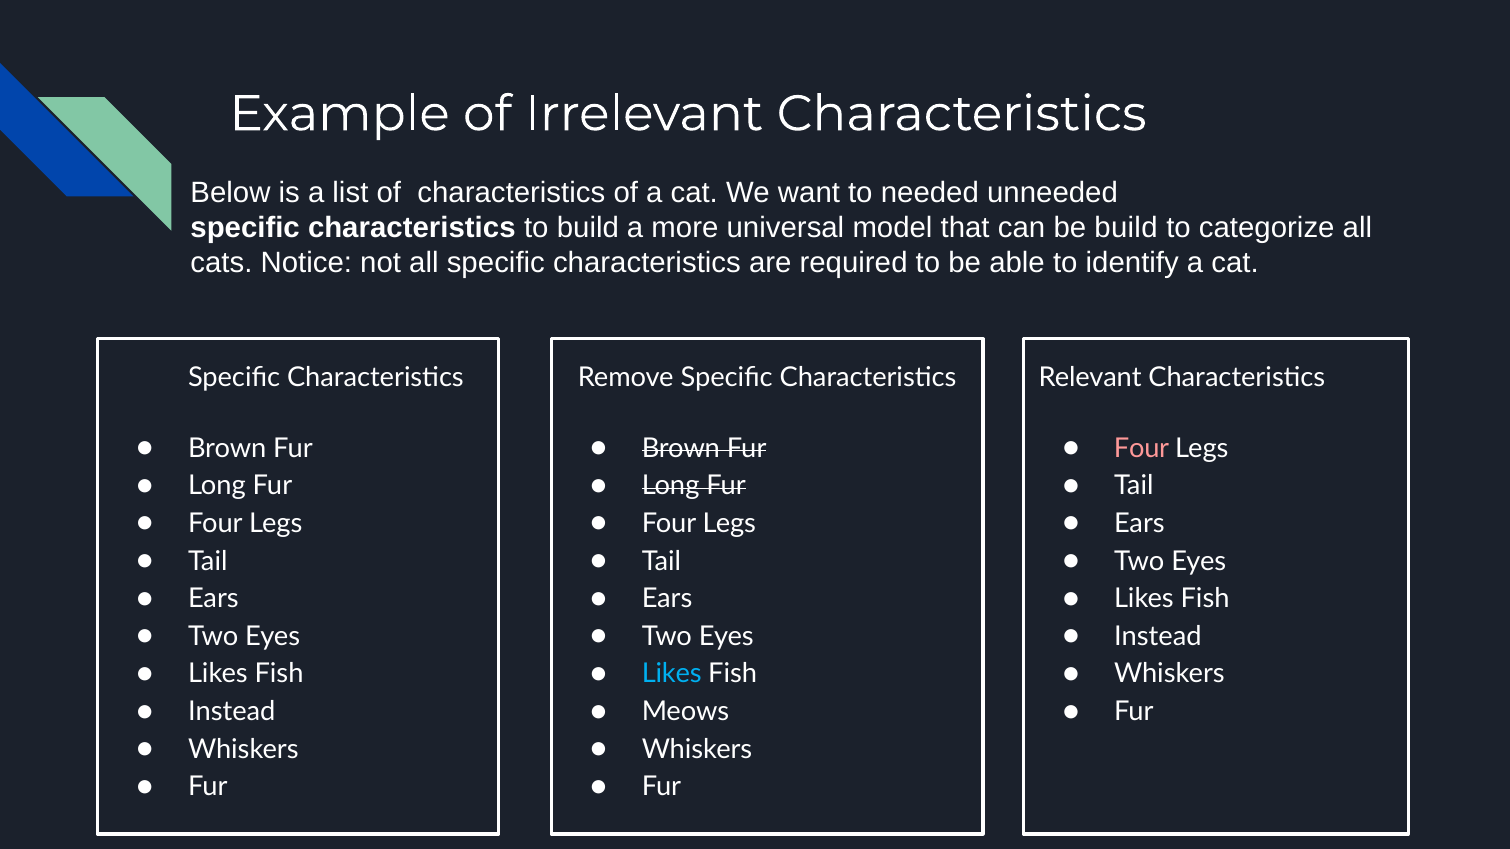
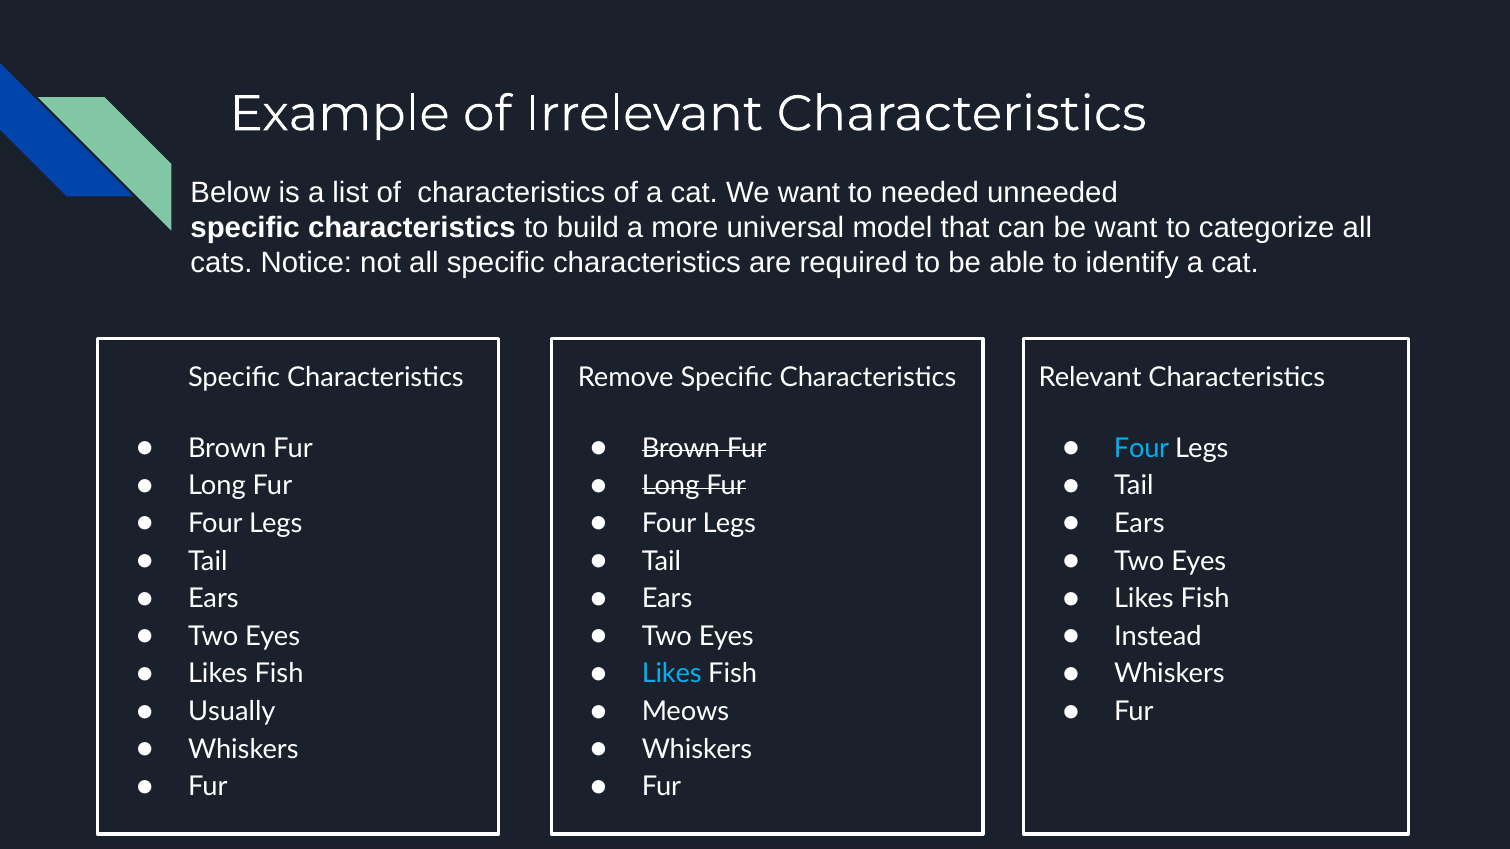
be build: build -> want (1126, 228)
Four colour: pink -> light blue (1142, 448)
Instead: Instead -> Usually (232, 712)
